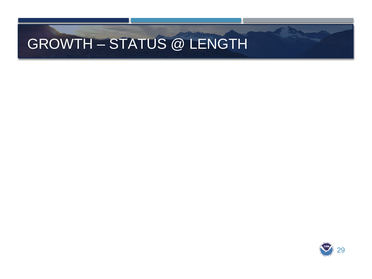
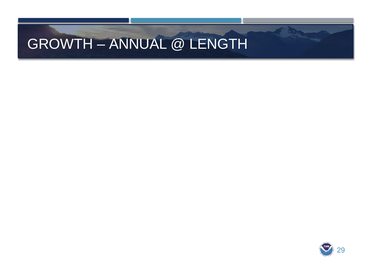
STATUS: STATUS -> ANNUAL (138, 44)
